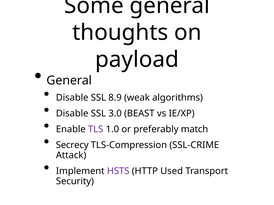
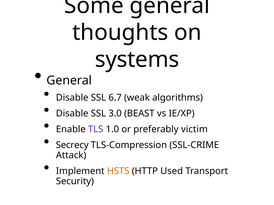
payload: payload -> systems (137, 60)
8.9: 8.9 -> 6.7 (115, 98)
match: match -> victim (194, 130)
HSTS colour: purple -> orange (118, 171)
